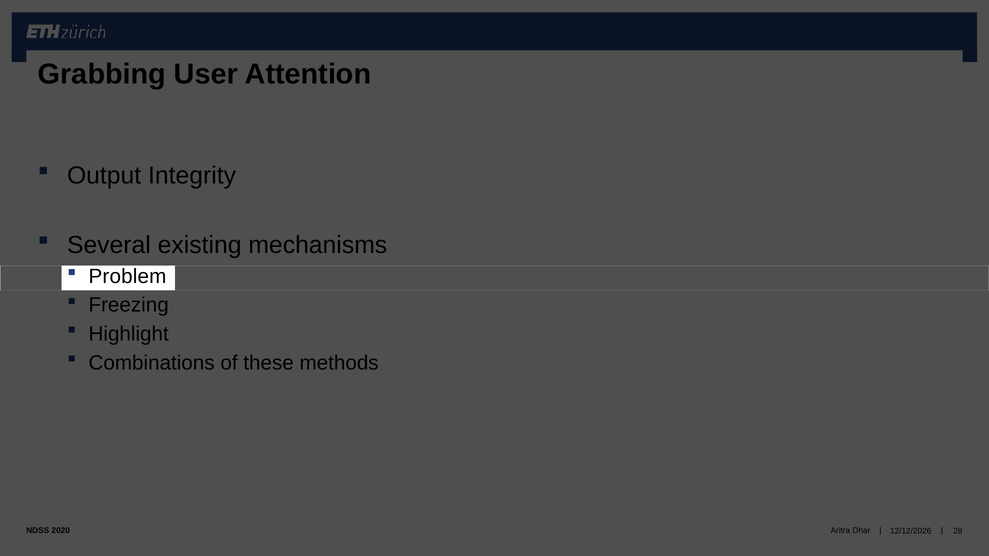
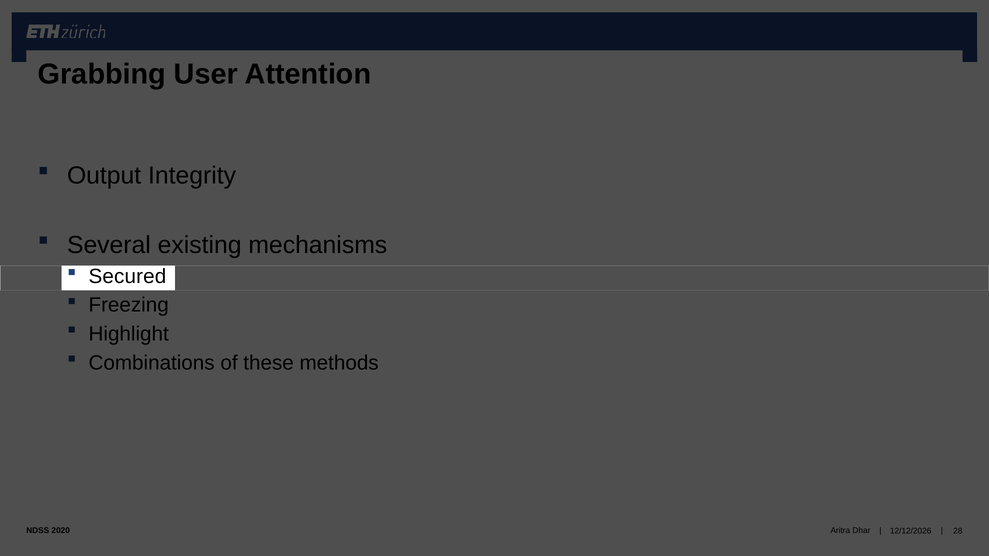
Problem: Problem -> Secured (127, 276)
